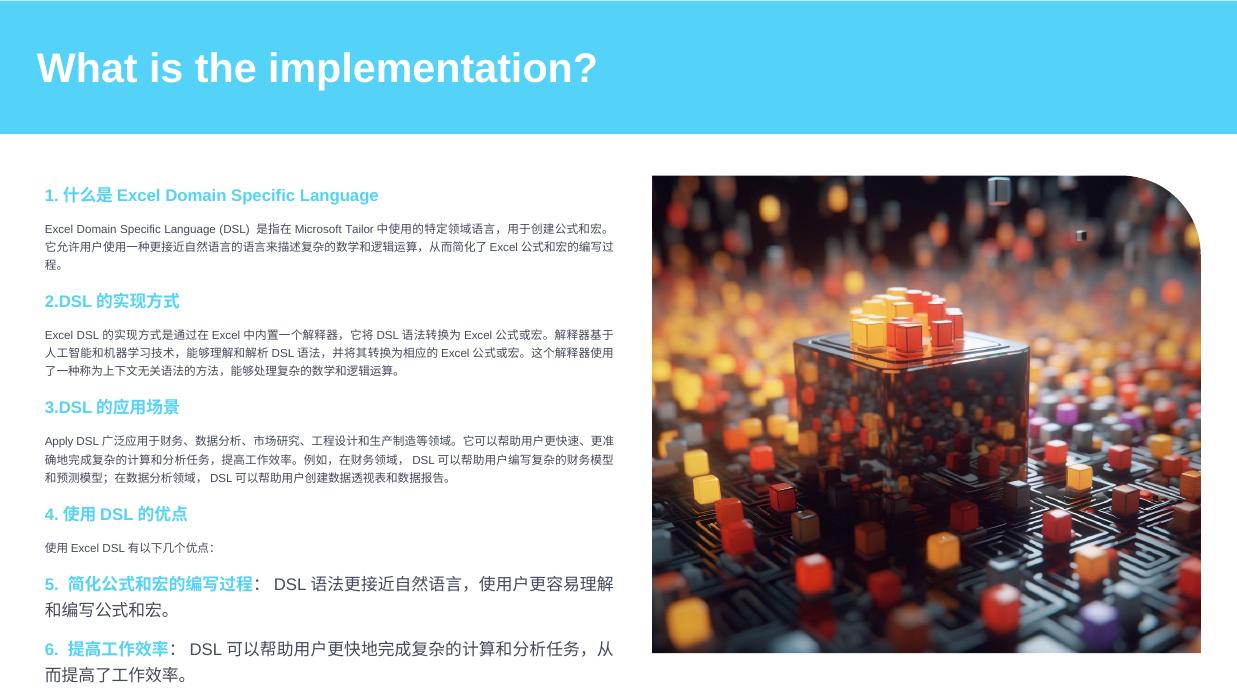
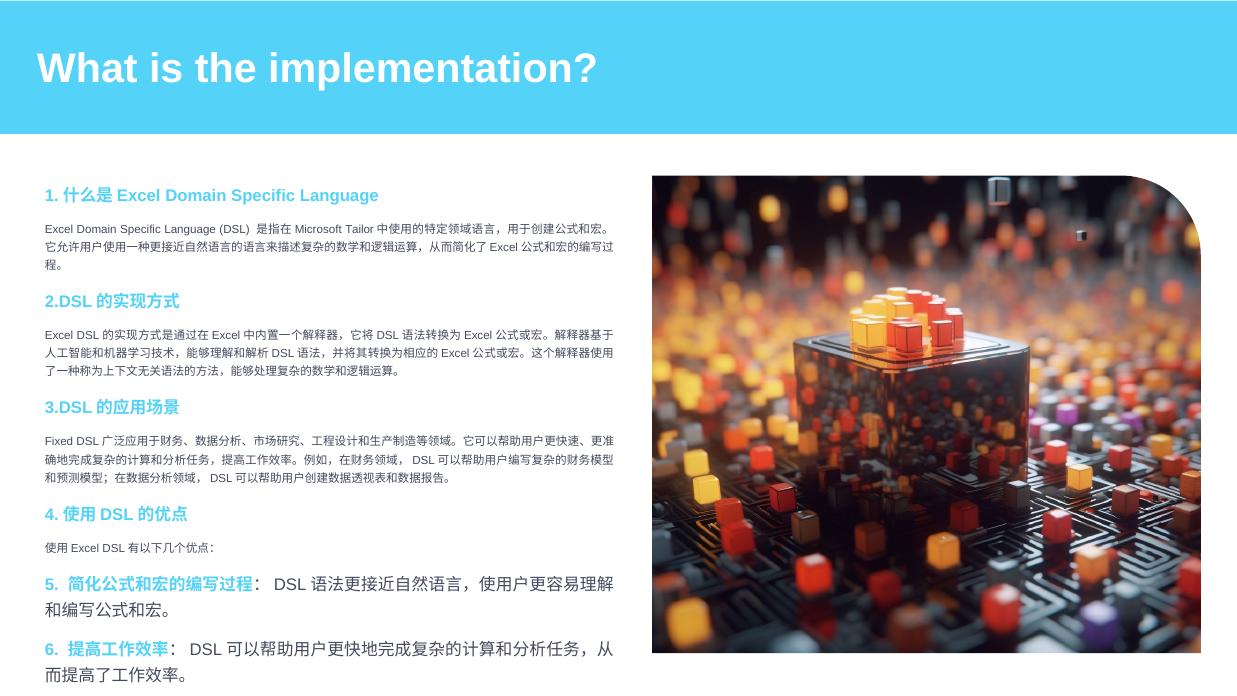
Apply: Apply -> Fixed (59, 442)
